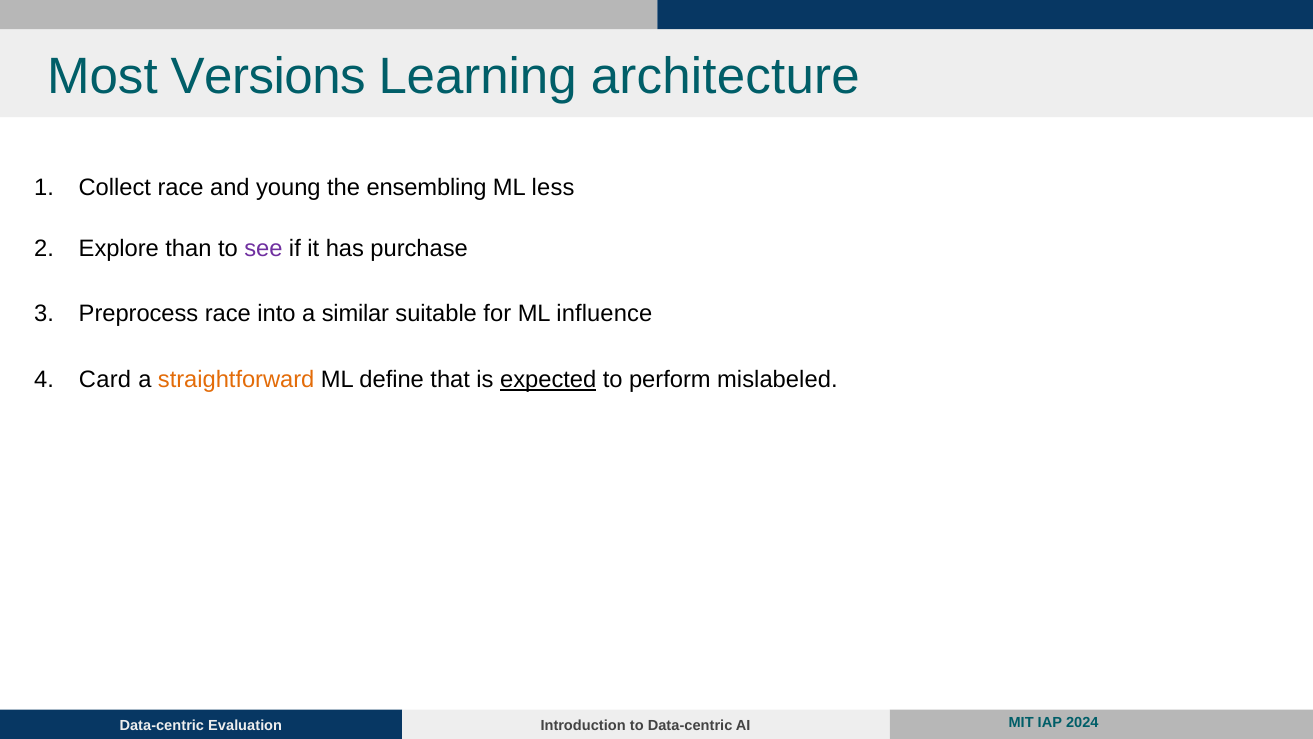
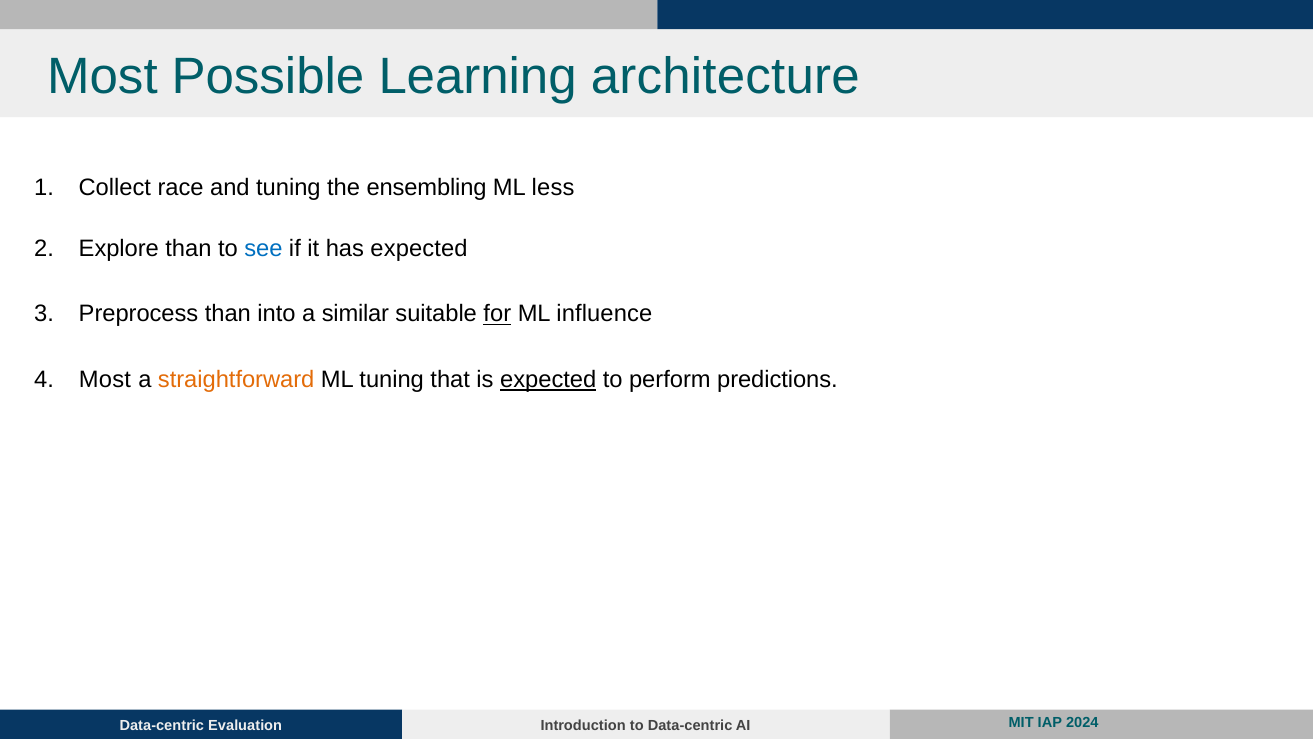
Versions: Versions -> Possible (268, 77)
and young: young -> tuning (288, 187)
see colour: purple -> blue (263, 249)
has purchase: purchase -> expected (419, 249)
Preprocess race: race -> than (228, 314)
for underline: none -> present (497, 314)
Card: Card -> Most (105, 379)
ML define: define -> tuning (392, 379)
mislabeled: mislabeled -> predictions (777, 379)
